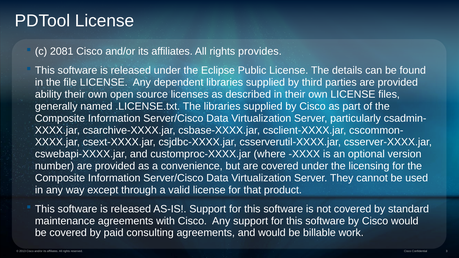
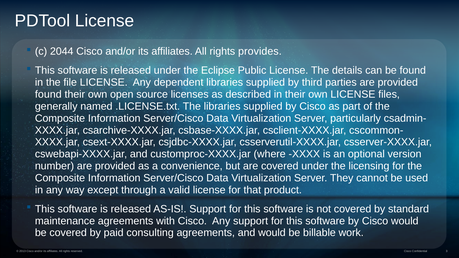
2081: 2081 -> 2044 (62, 52)
ability: ability -> found (48, 94)
